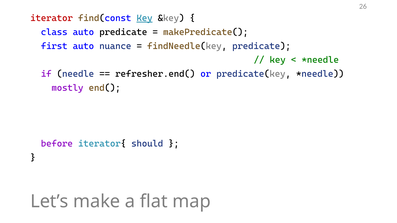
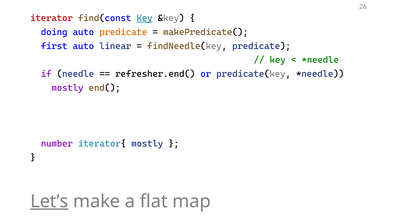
class: class -> doing (54, 32)
predicate colour: black -> orange (123, 32)
nuance: nuance -> linear (115, 46)
before: before -> number (57, 144)
iterator{ should: should -> mostly (147, 144)
Let’s underline: none -> present (49, 202)
